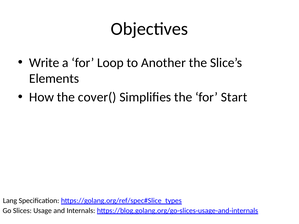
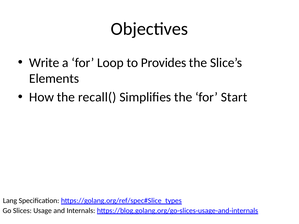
Another: Another -> Provides (164, 63)
cover(: cover( -> recall( (97, 97)
